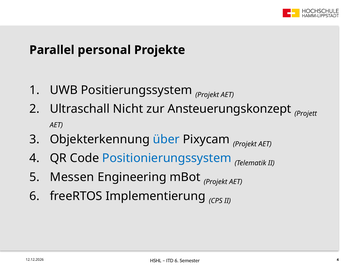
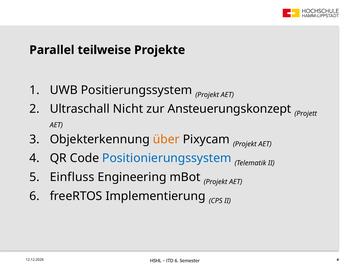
personal: personal -> teilweise (104, 50)
über colour: blue -> orange (166, 139)
Messen: Messen -> Einfluss (72, 177)
